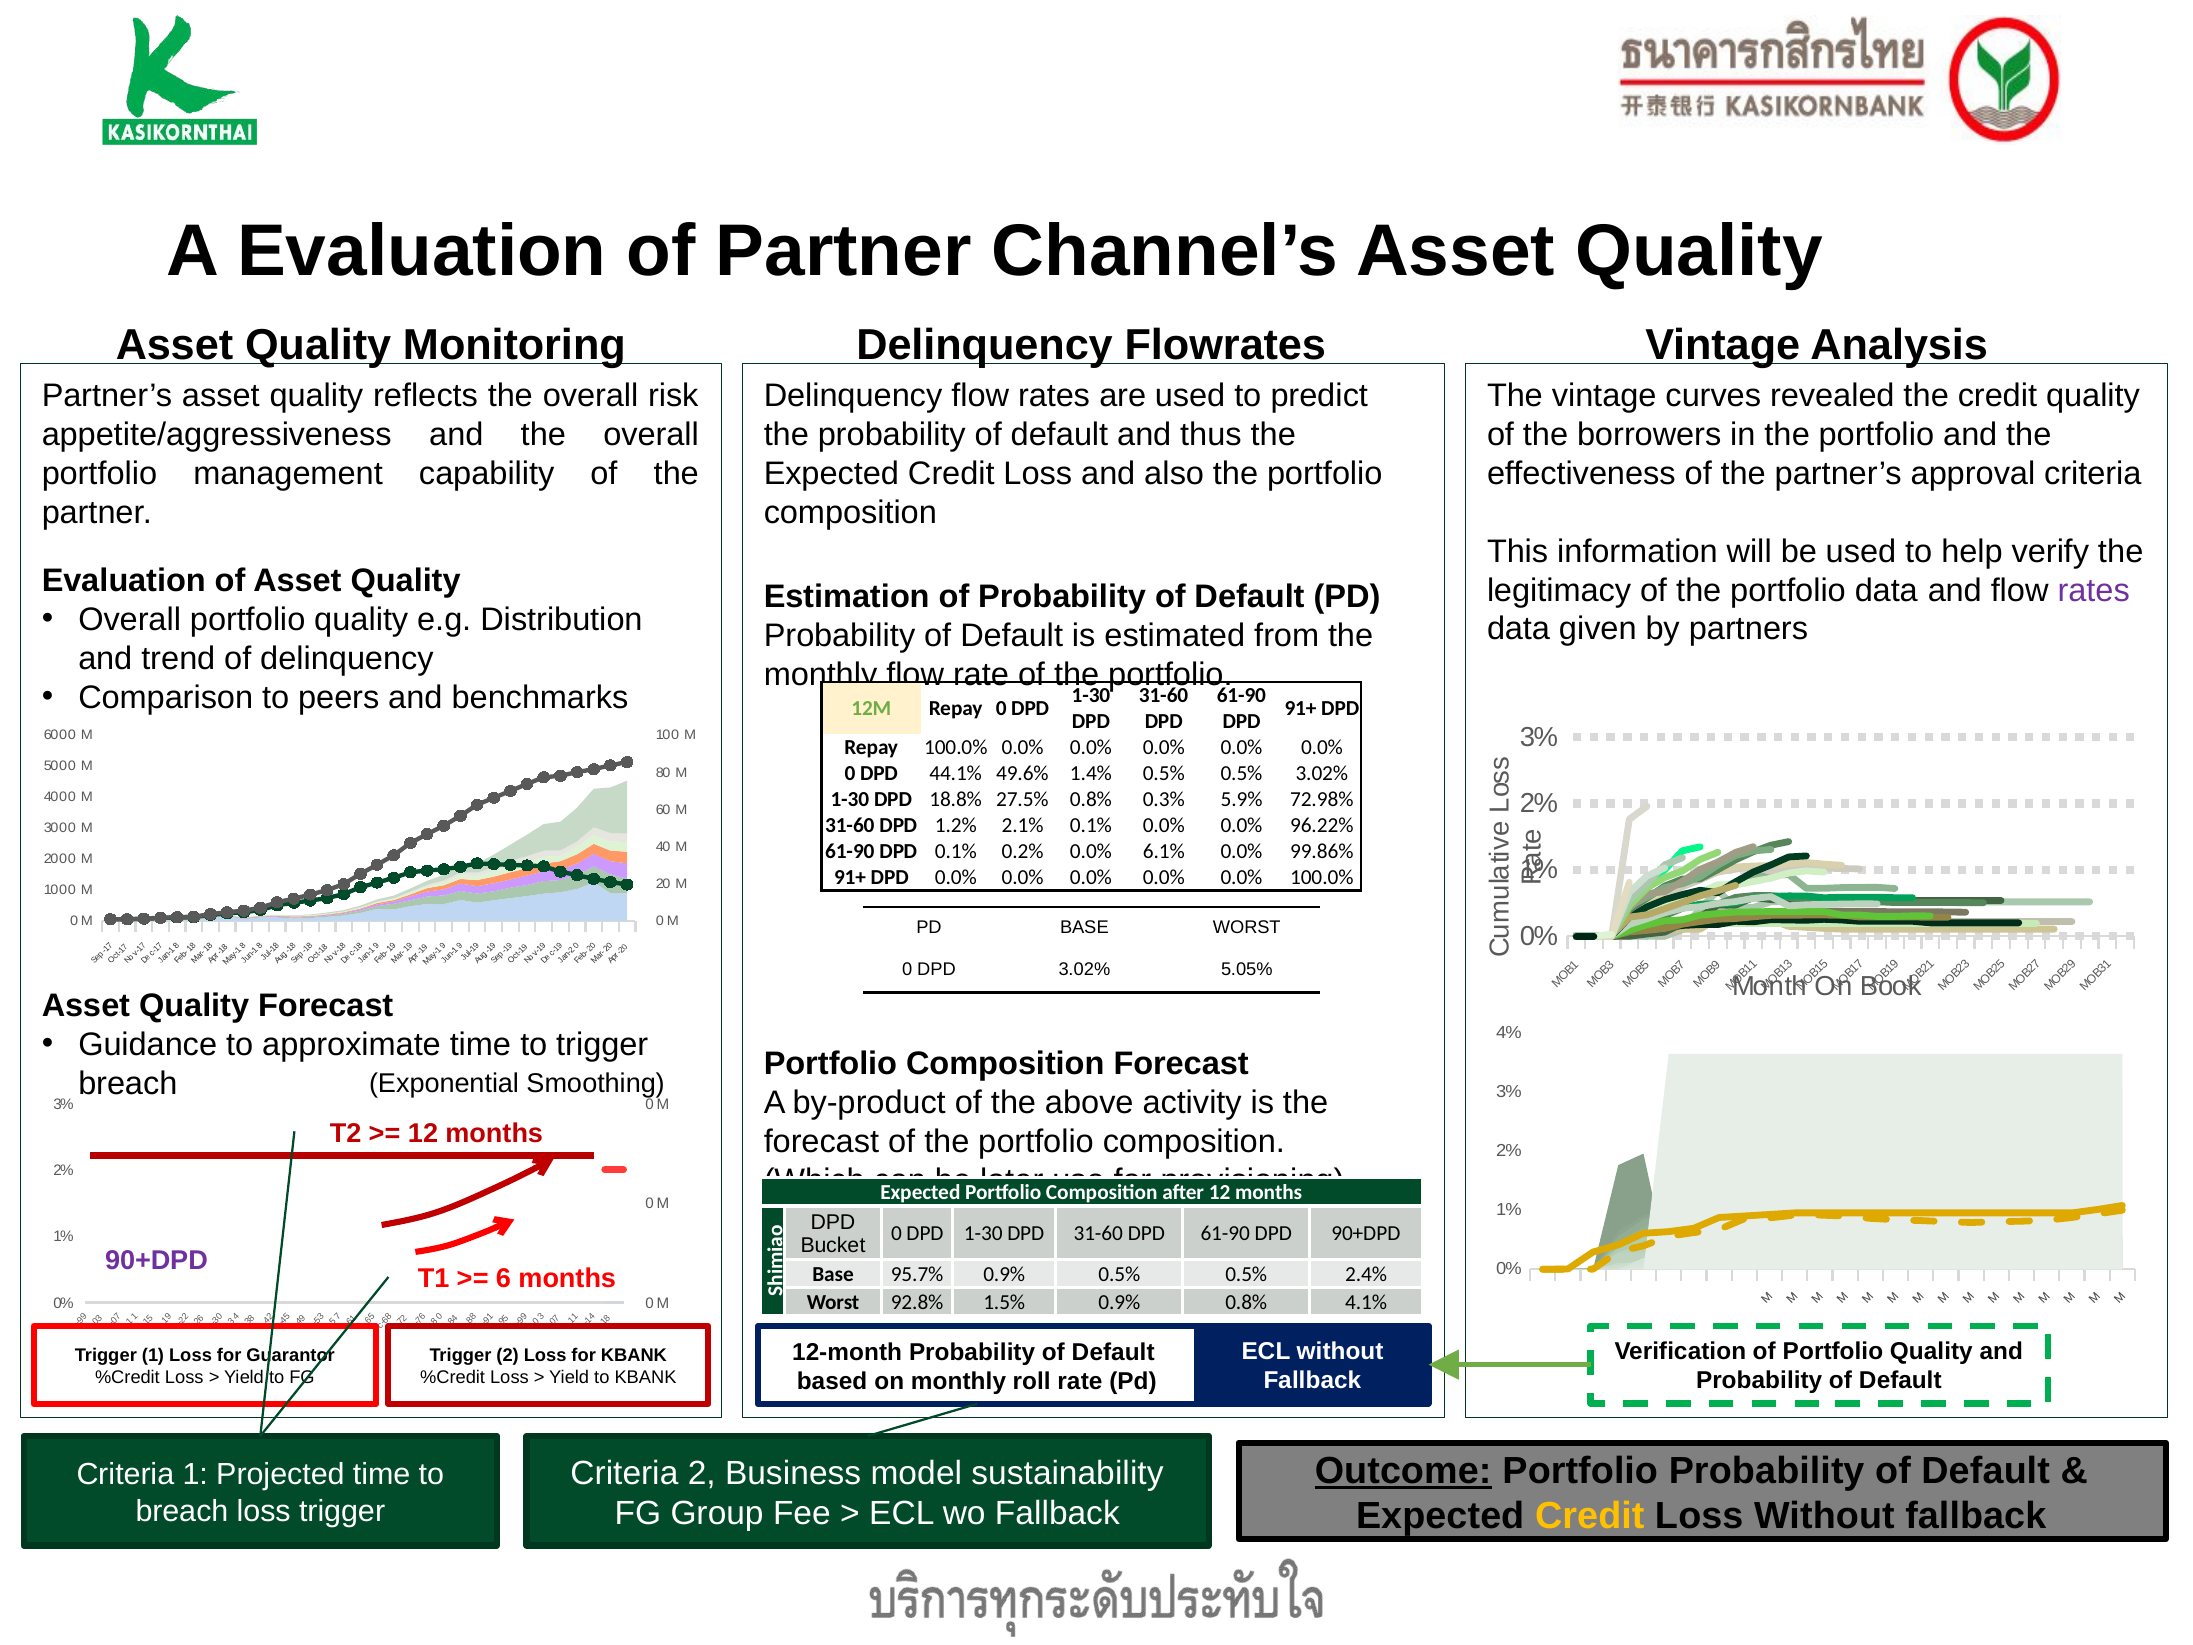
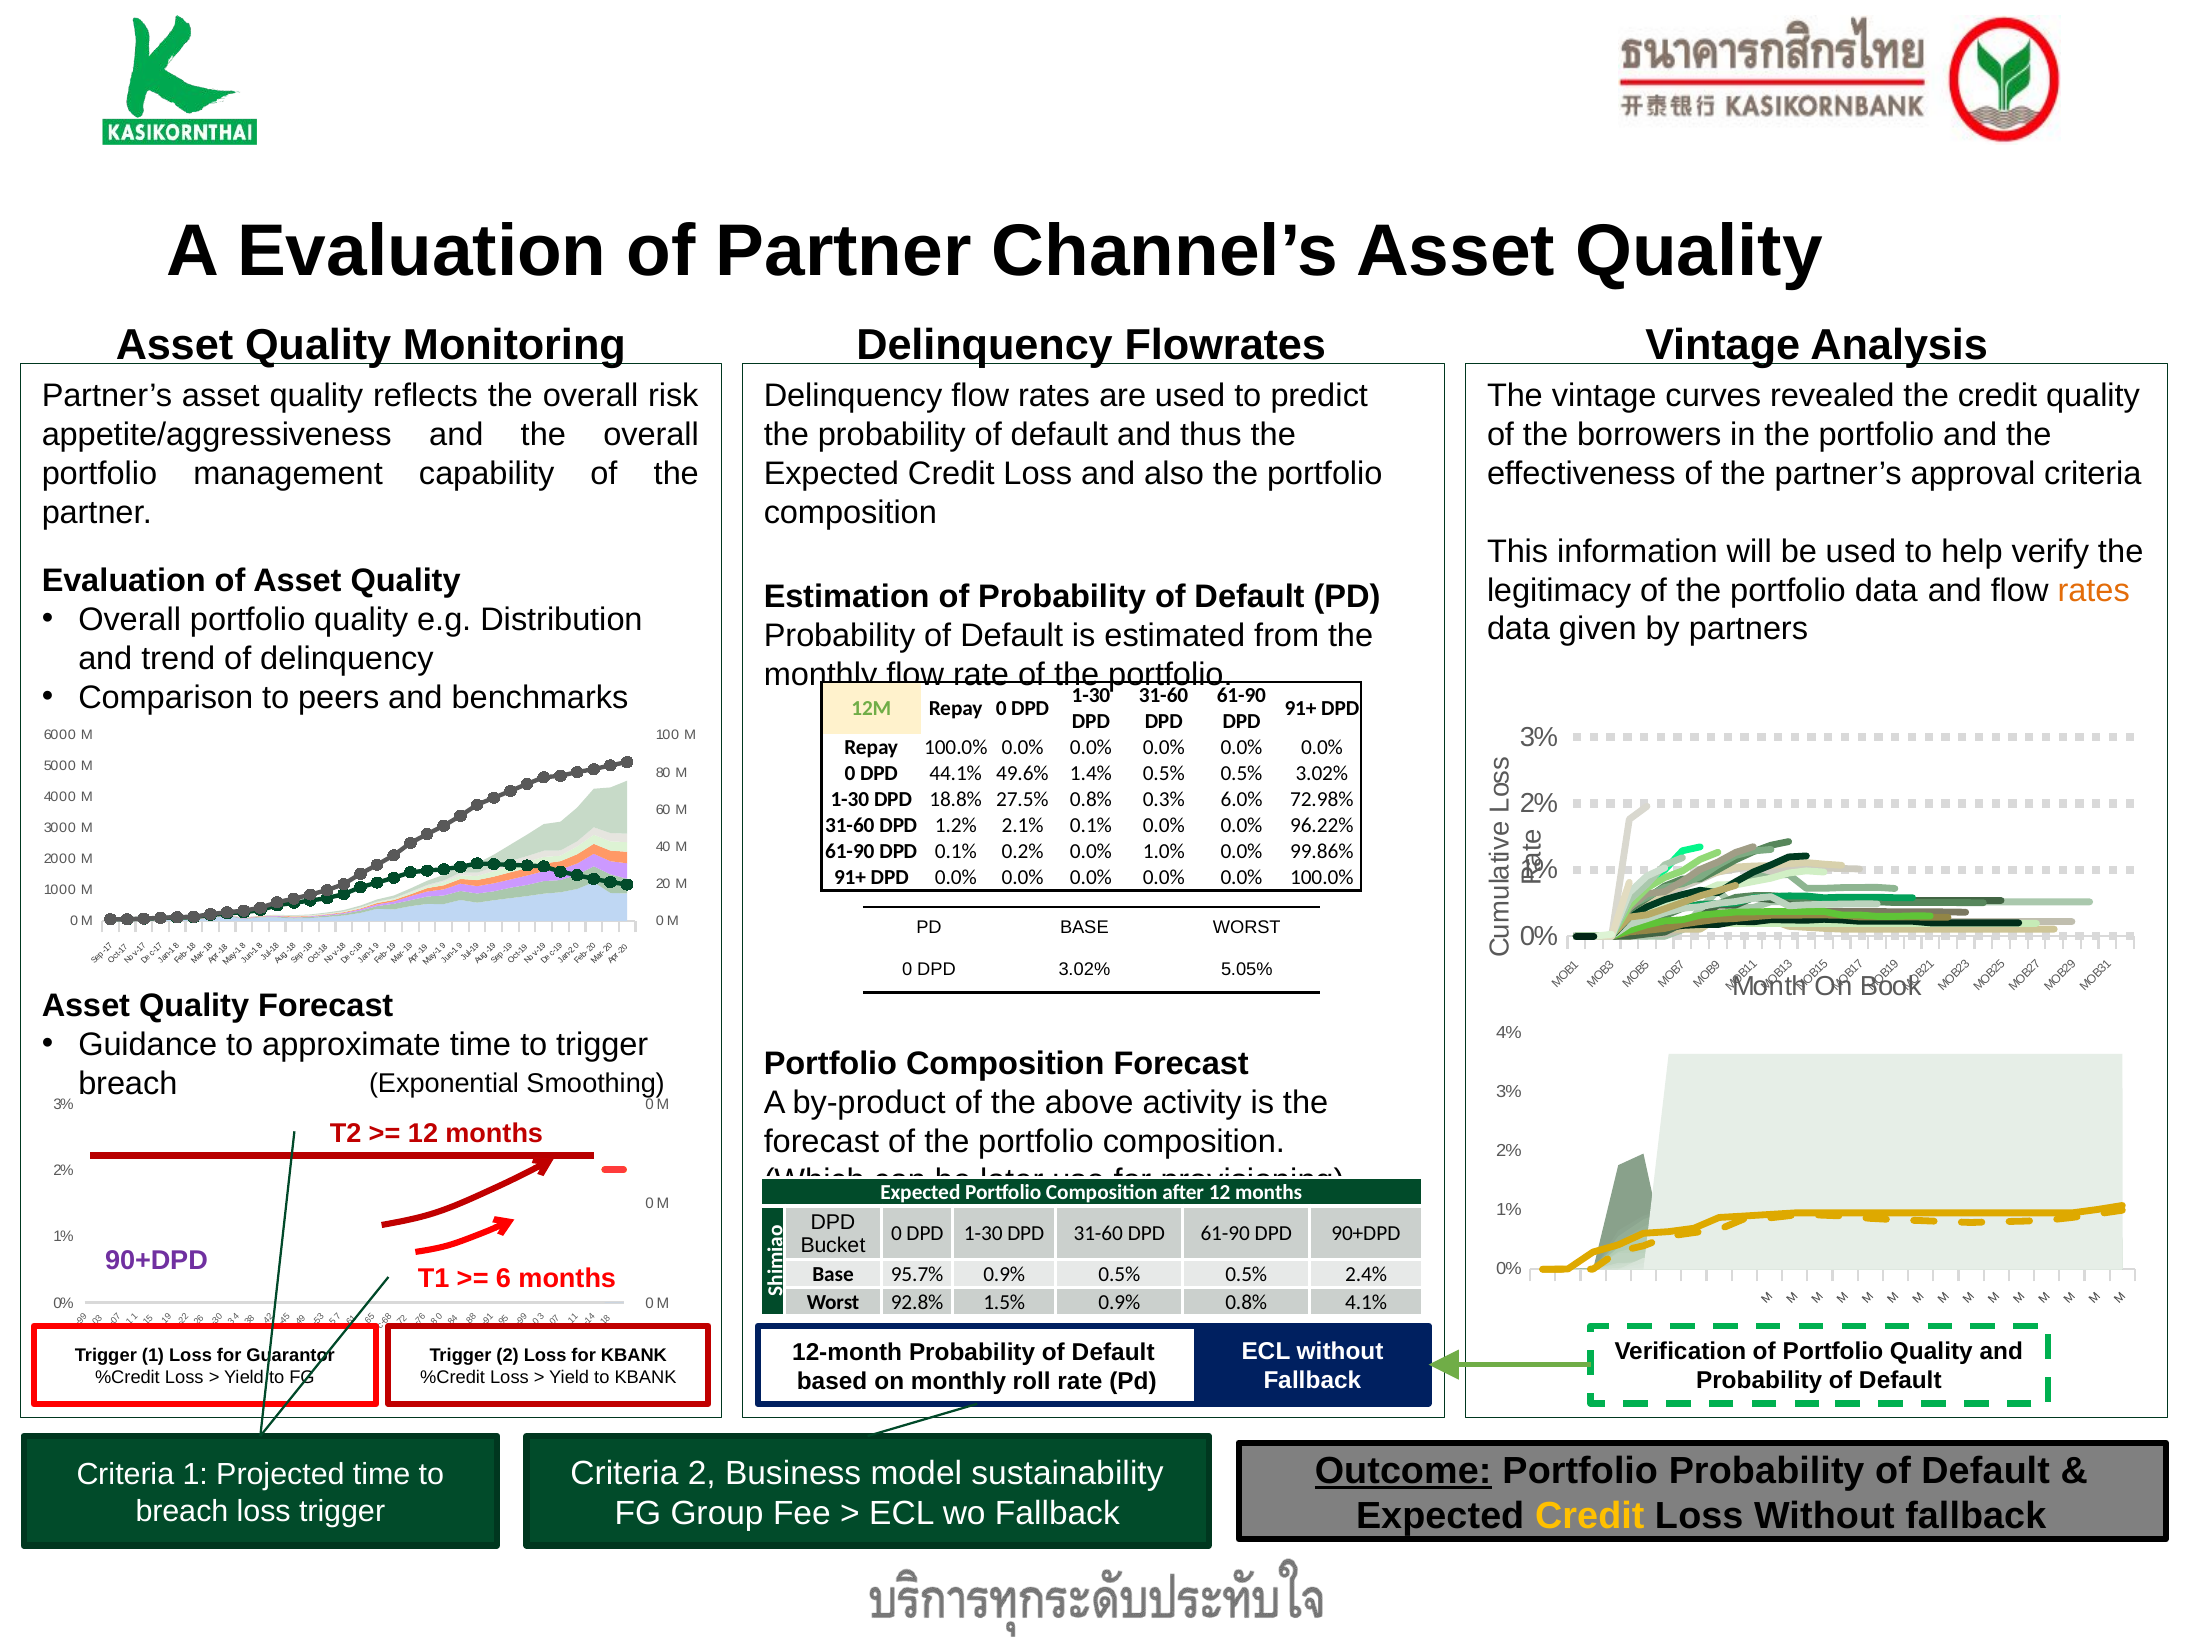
rates colour: purple -> orange (2094, 590)
5.9%: 5.9% -> 6.0% (1242, 799)
6.1%: 6.1% -> 1.0% (1164, 852)
